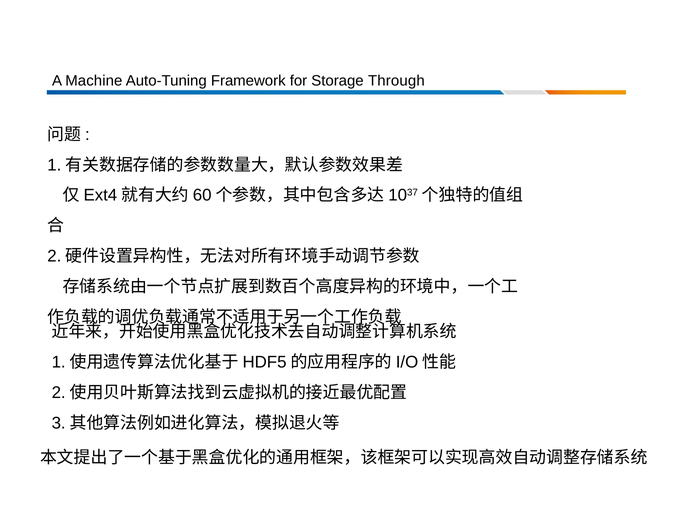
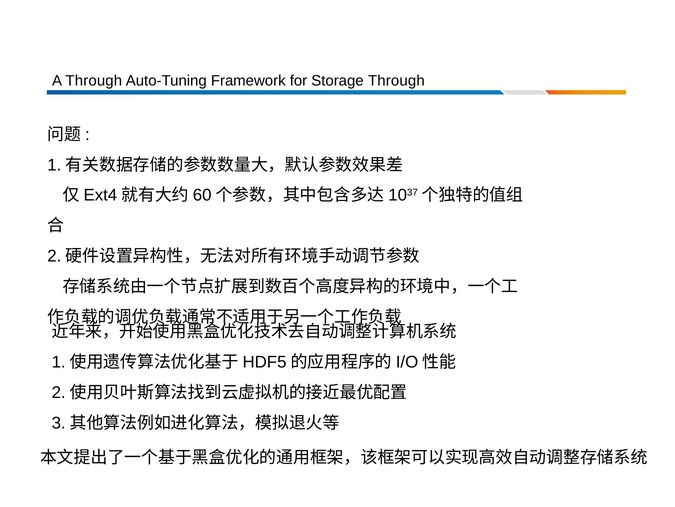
A Machine: Machine -> Through (94, 80)
